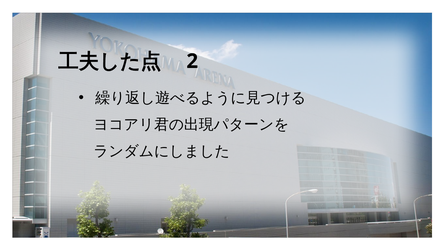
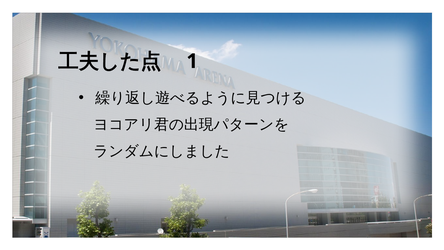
2: 2 -> 1 (192, 61)
